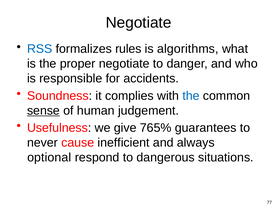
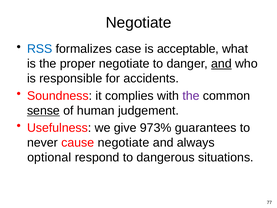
rules: rules -> case (128, 49)
algorithms: algorithms -> acceptable (188, 49)
and underline: none -> present (221, 64)
the colour: blue -> purple (191, 96)
765%: 765% -> 973% (156, 128)
cause inefficient: inefficient -> negotiate (123, 142)
